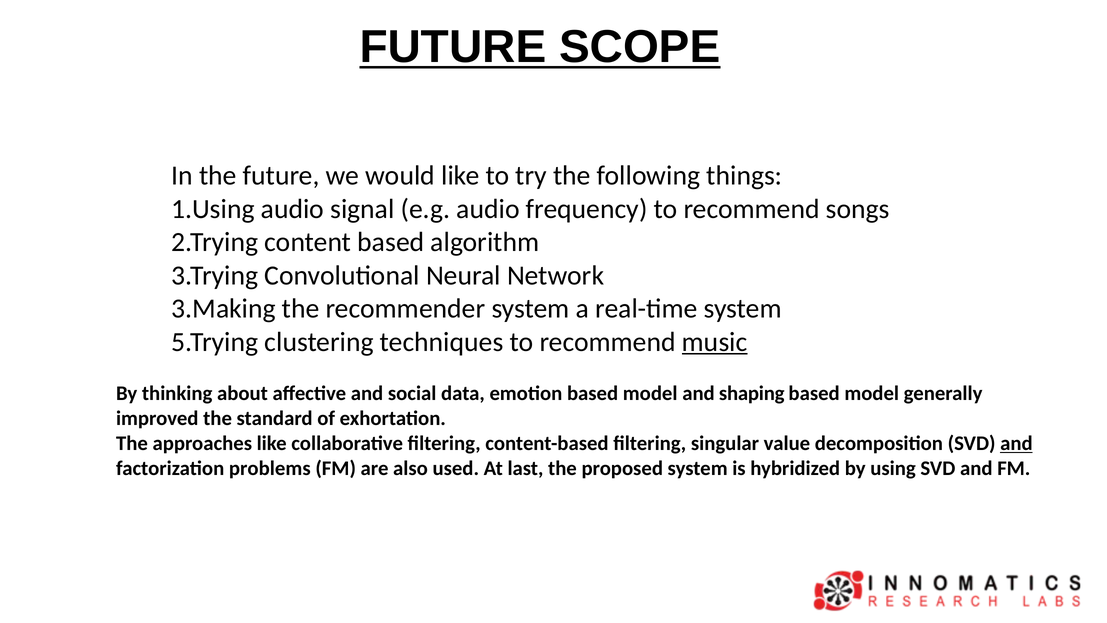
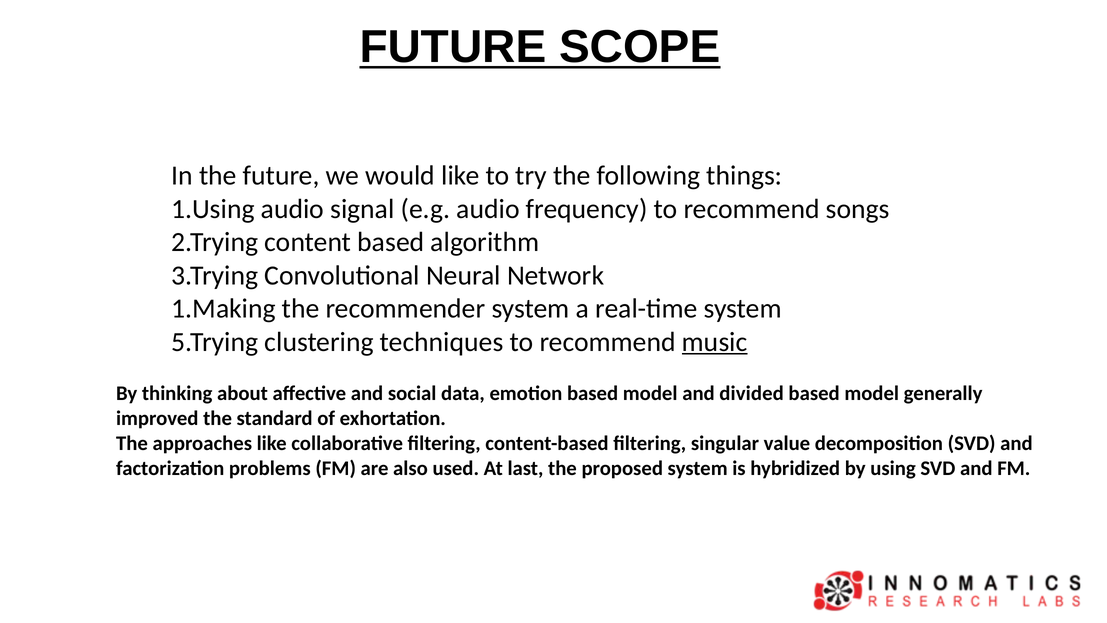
3.Making: 3.Making -> 1.Making (224, 309)
shaping: shaping -> divided (752, 393)
and underline: present -> none (1016, 443)
